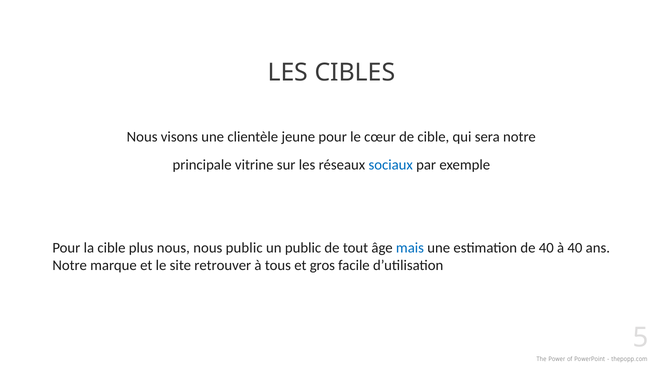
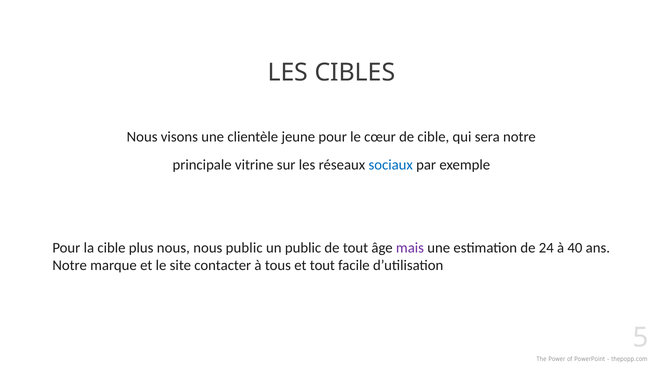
mais colour: blue -> purple (410, 248)
de 40: 40 -> 24 (546, 248)
retrouver: retrouver -> contacter (223, 266)
et gros: gros -> tout (322, 266)
